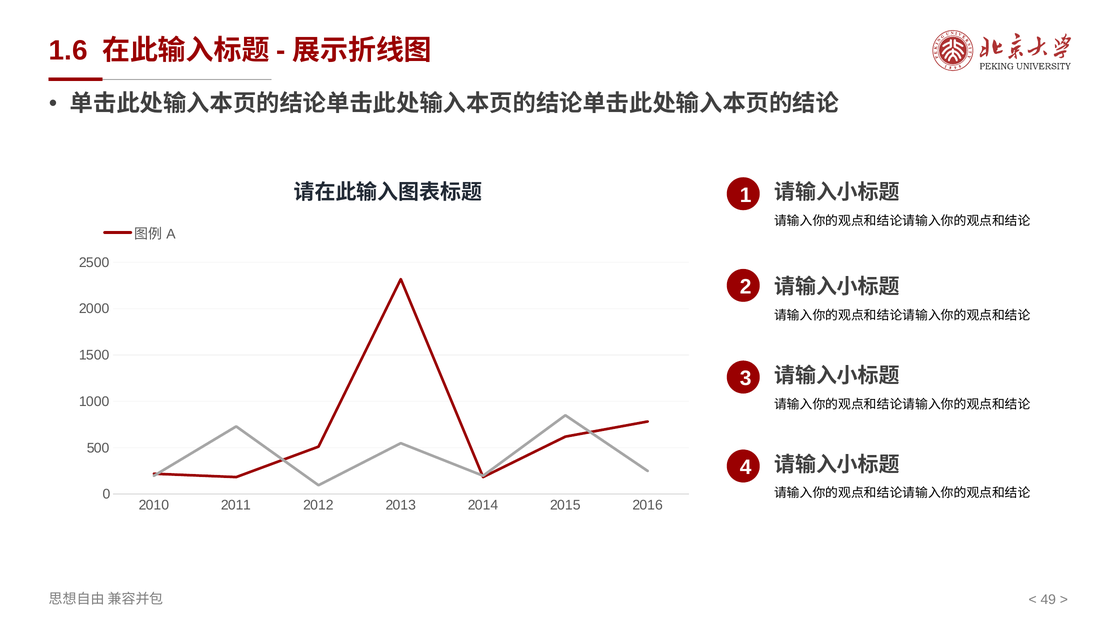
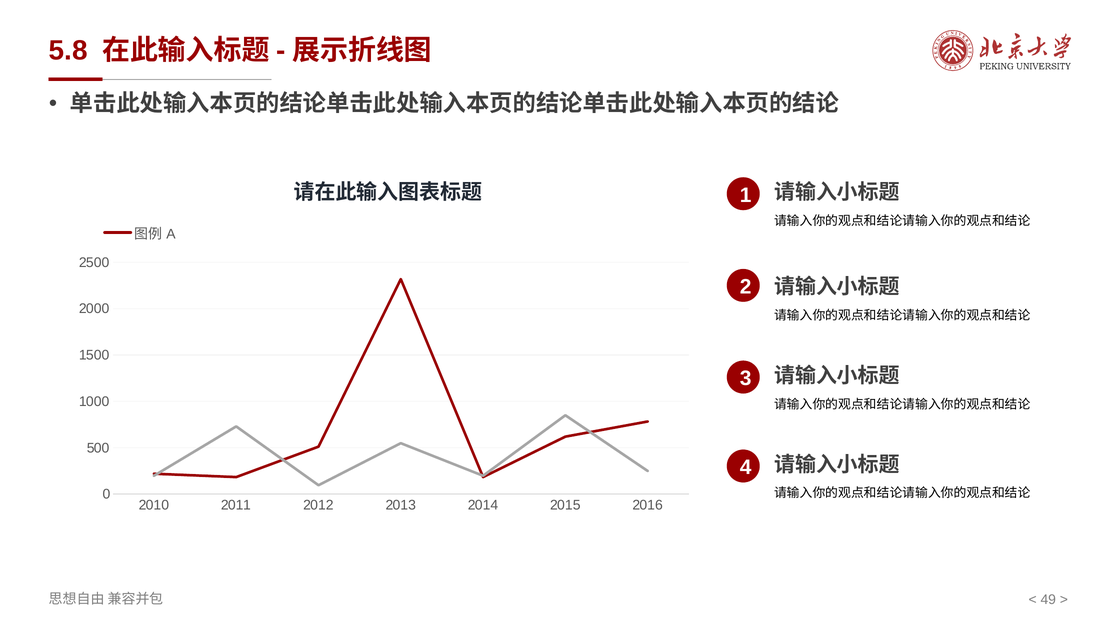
1.6: 1.6 -> 5.8 (68, 50)
